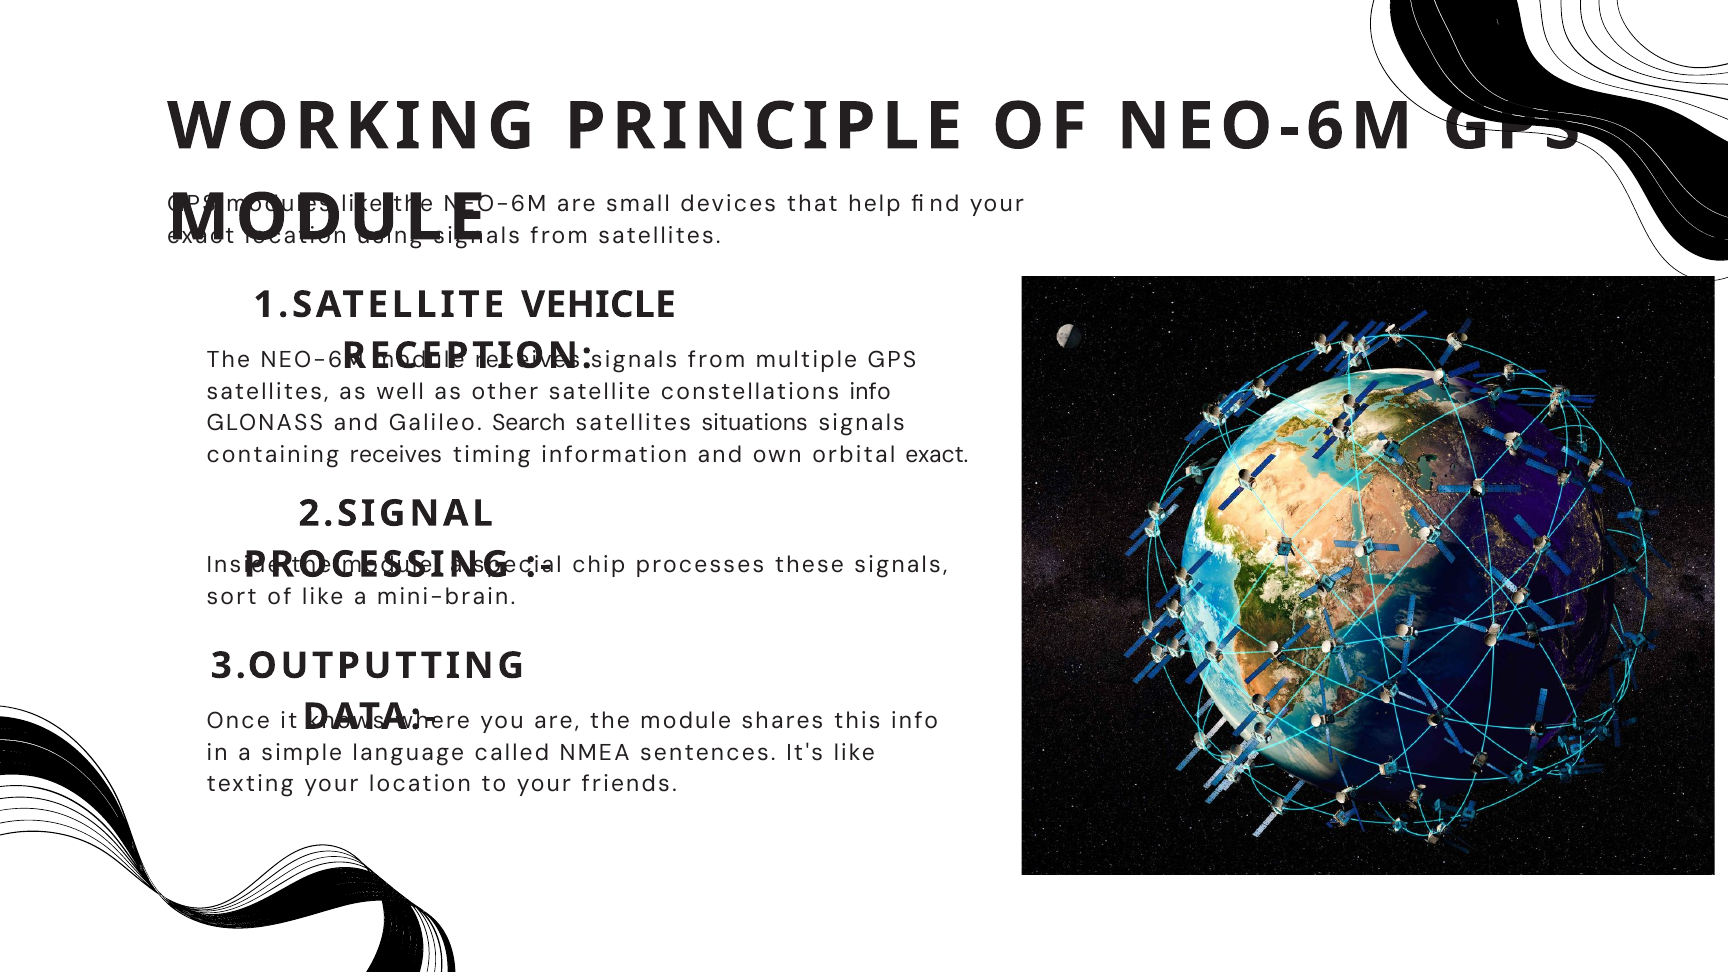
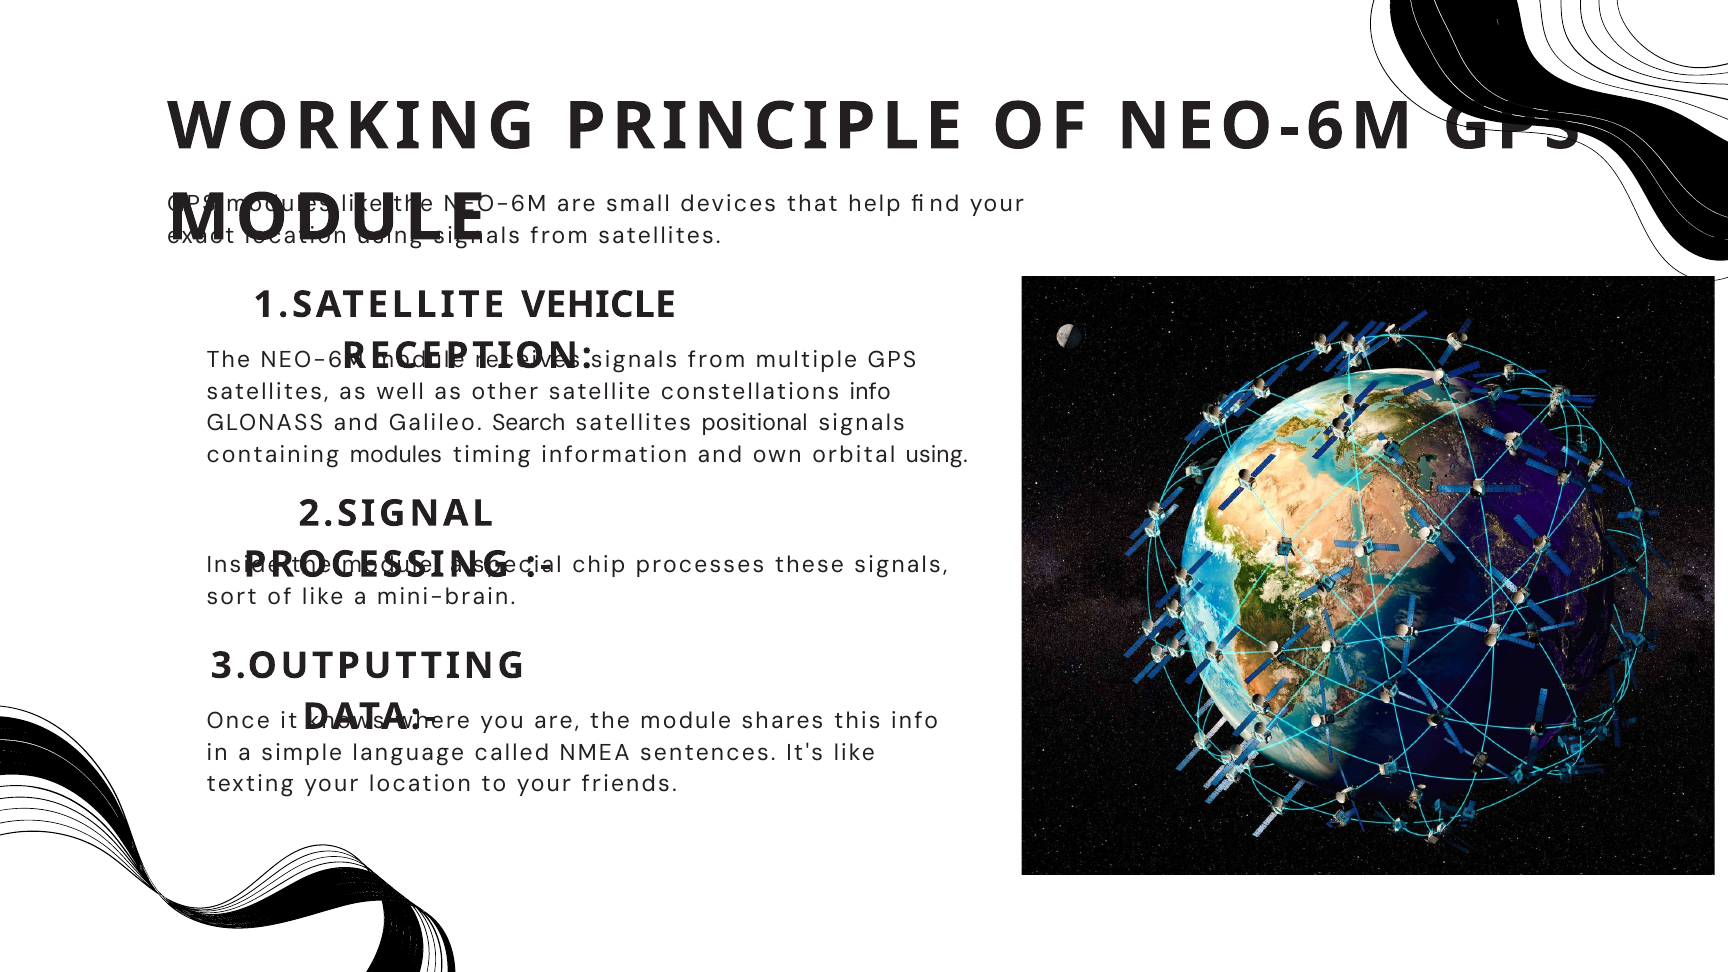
situations: situations -> positional (755, 423)
containing receives: receives -> modules (396, 455)
orbital exact: exact -> using (937, 455)
